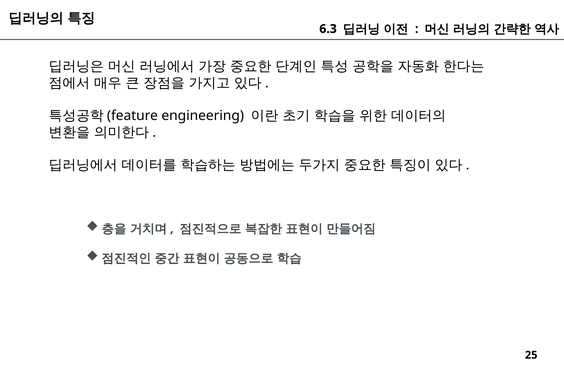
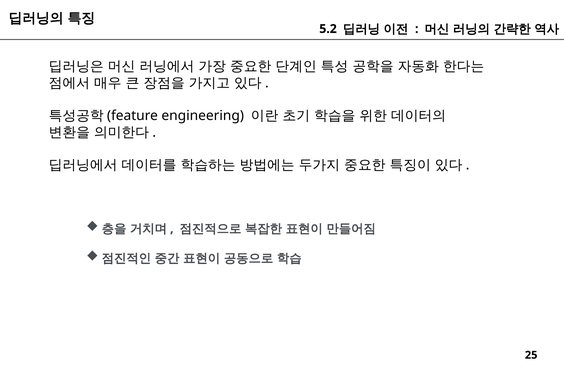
6.3: 6.3 -> 5.2 (328, 29)
